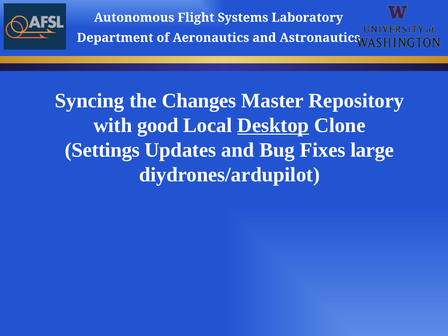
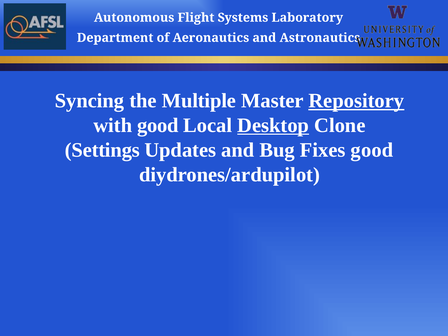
Changes: Changes -> Multiple (199, 101)
Repository underline: none -> present (356, 101)
Fixes large: large -> good (372, 150)
